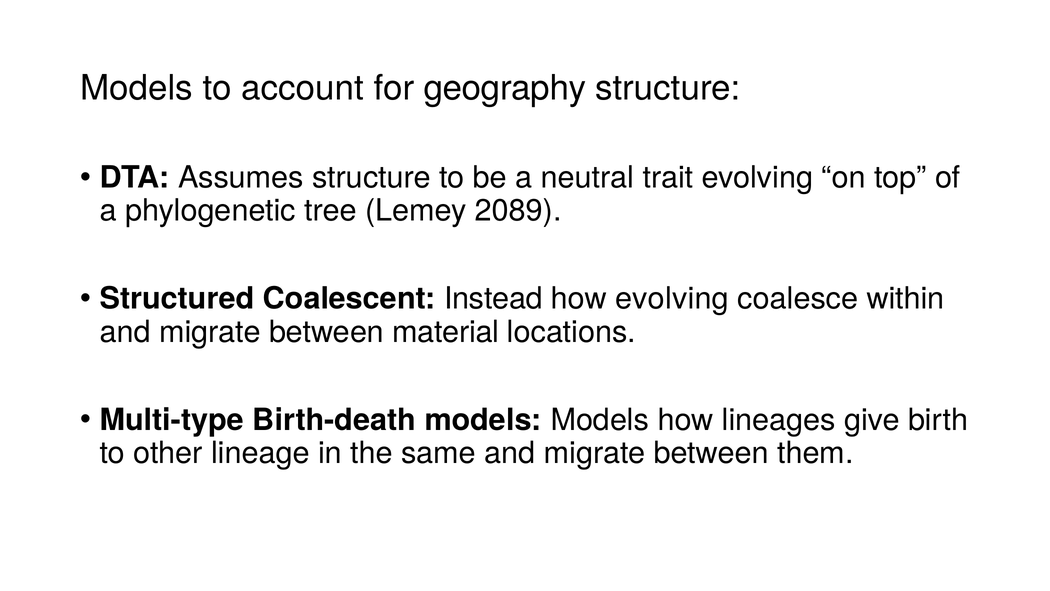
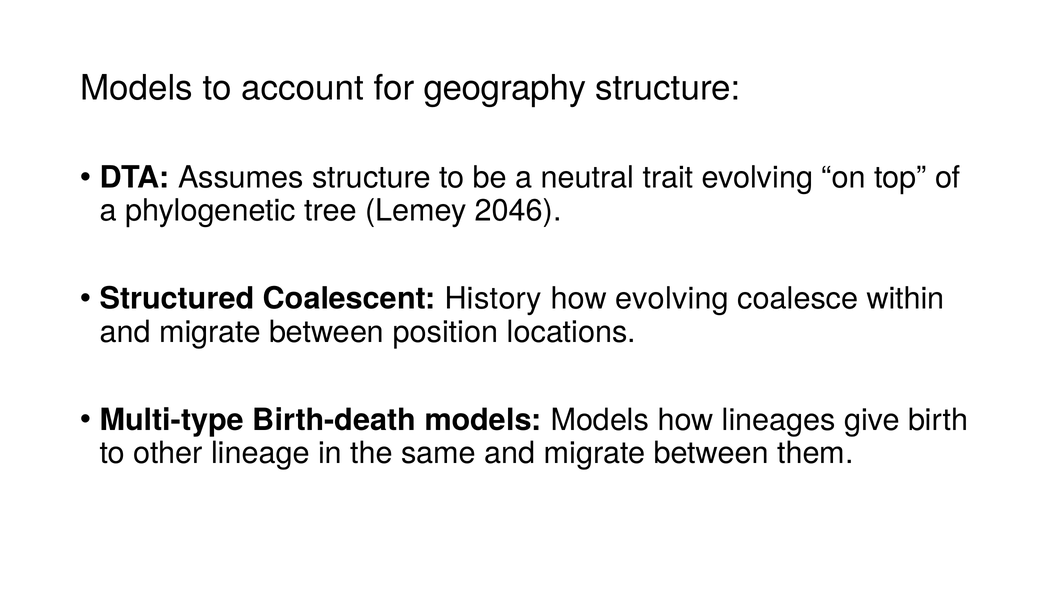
2089: 2089 -> 2046 (518, 211)
Instead: Instead -> History (493, 299)
material: material -> position (445, 332)
